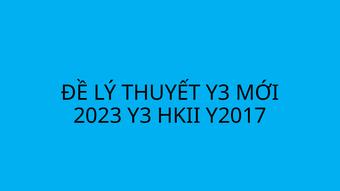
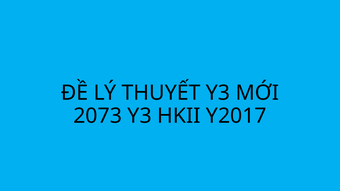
2023: 2023 -> 2073 (98, 116)
